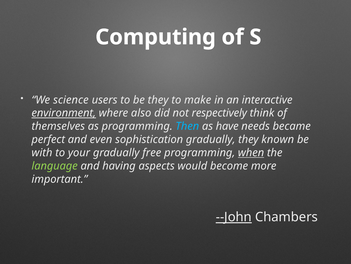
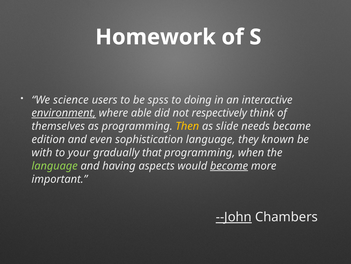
Computing: Computing -> Homework (156, 37)
be they: they -> spss (158, 100)
make: make -> doing (198, 100)
also: also -> able (141, 113)
Then colour: light blue -> yellow (187, 126)
have: have -> slide (227, 126)
perfect: perfect -> edition (48, 139)
sophistication gradually: gradually -> language (211, 139)
free: free -> that (152, 152)
when underline: present -> none (251, 152)
become underline: none -> present (229, 165)
